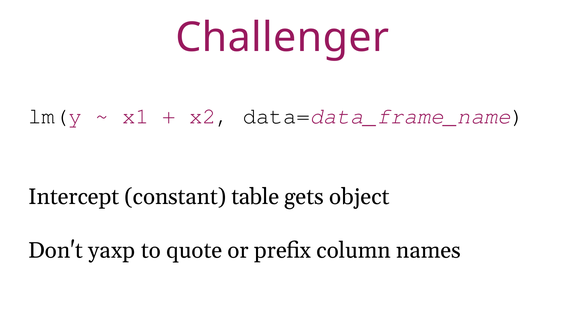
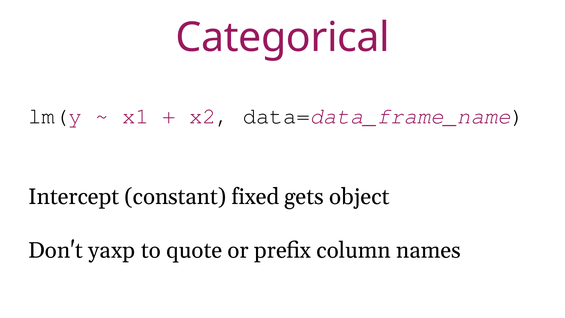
Challenger: Challenger -> Categorical (283, 38)
table: table -> fixed (255, 197)
